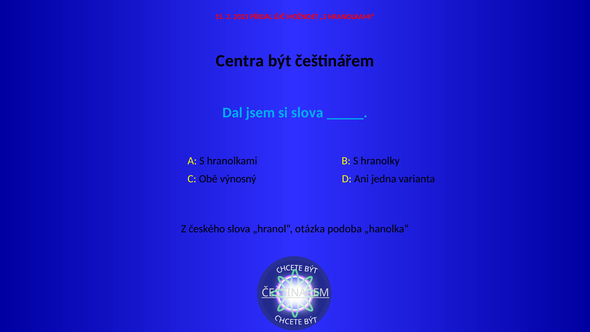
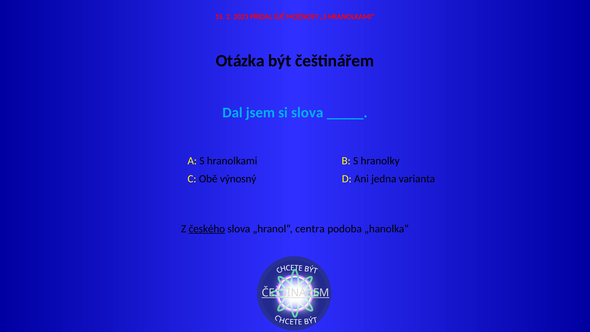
Centra: Centra -> Otázka (240, 61)
českého underline: none -> present (207, 229)
otázka: otázka -> centra (310, 229)
